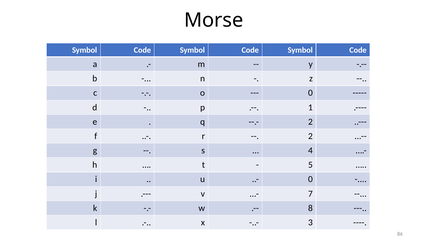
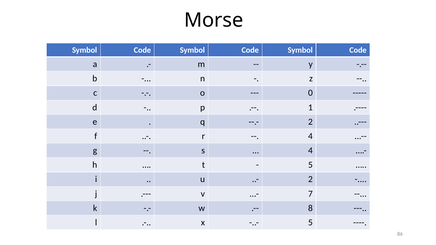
2: 2 -> 4 (310, 136)
0: 0 -> 2 (310, 179)
3: 3 -> 5 (310, 223)
